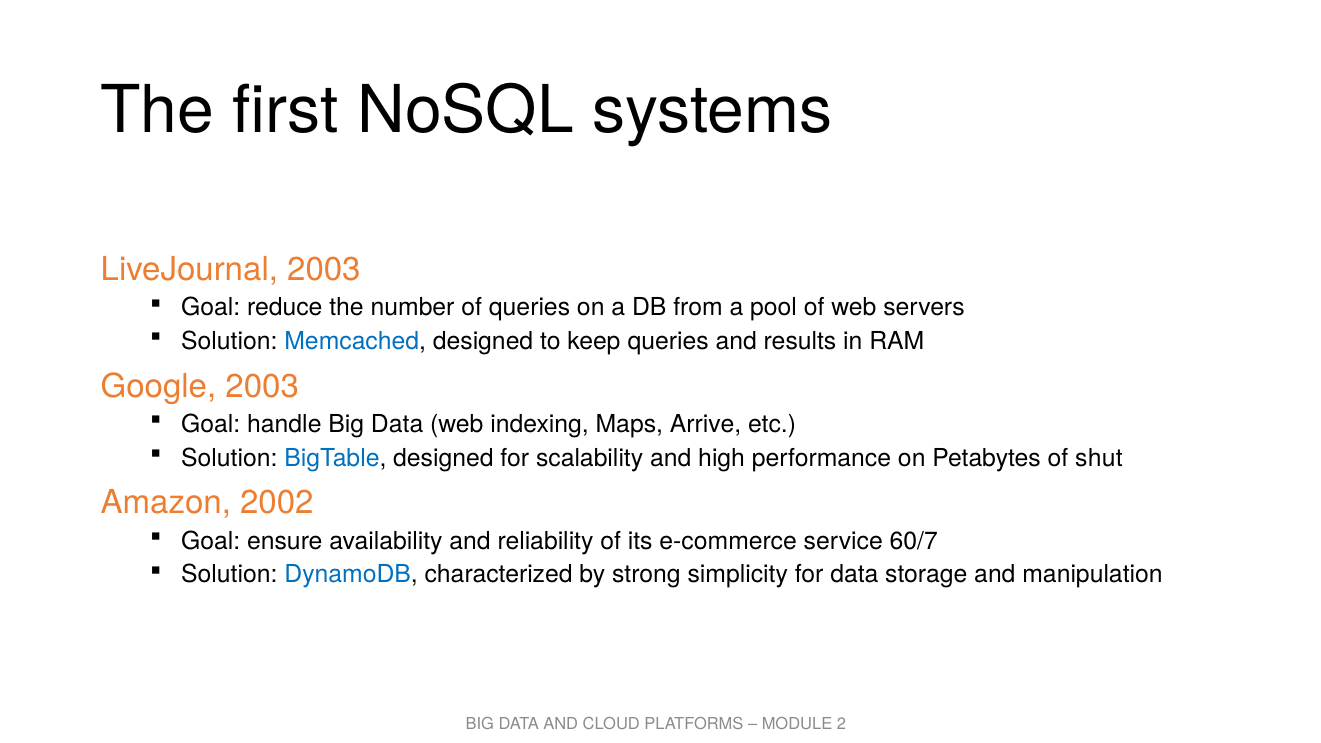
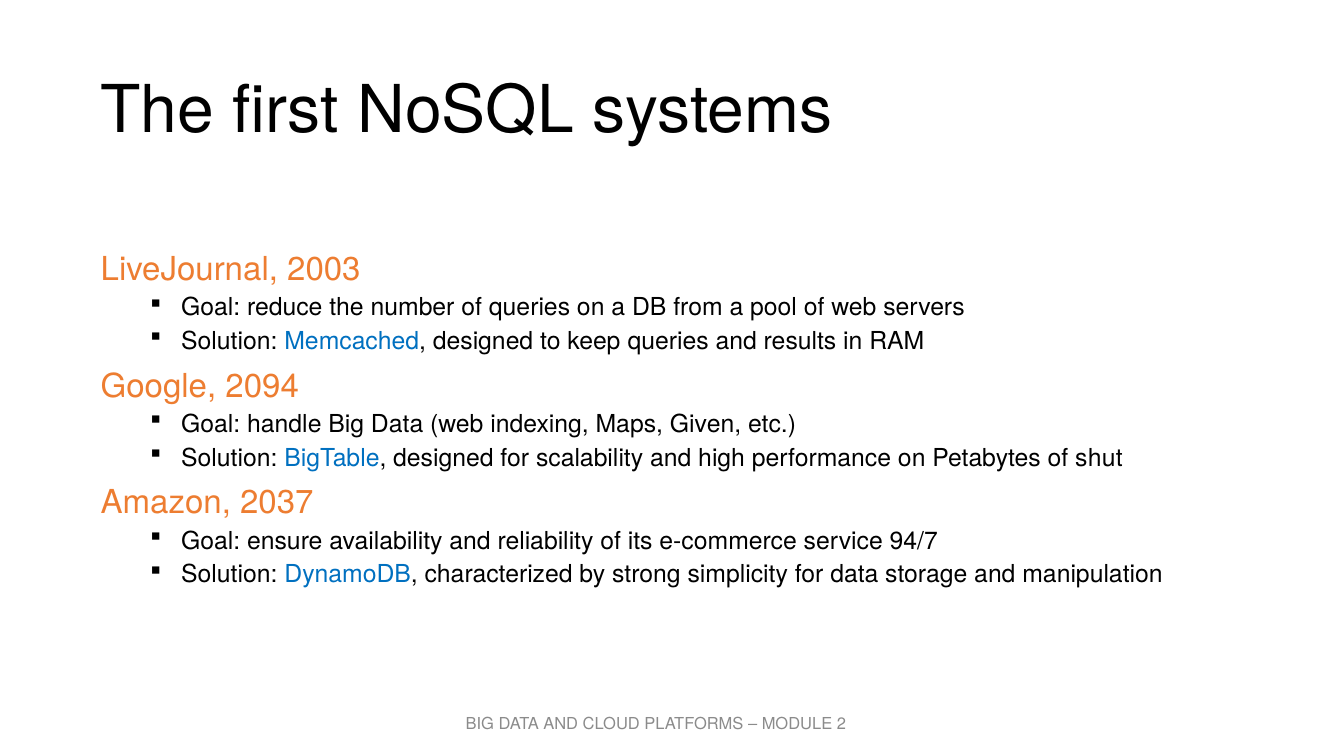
Google 2003: 2003 -> 2094 (262, 386)
Arrive: Arrive -> Given (706, 424)
2002: 2002 -> 2037 (277, 503)
60/7: 60/7 -> 94/7 (914, 541)
